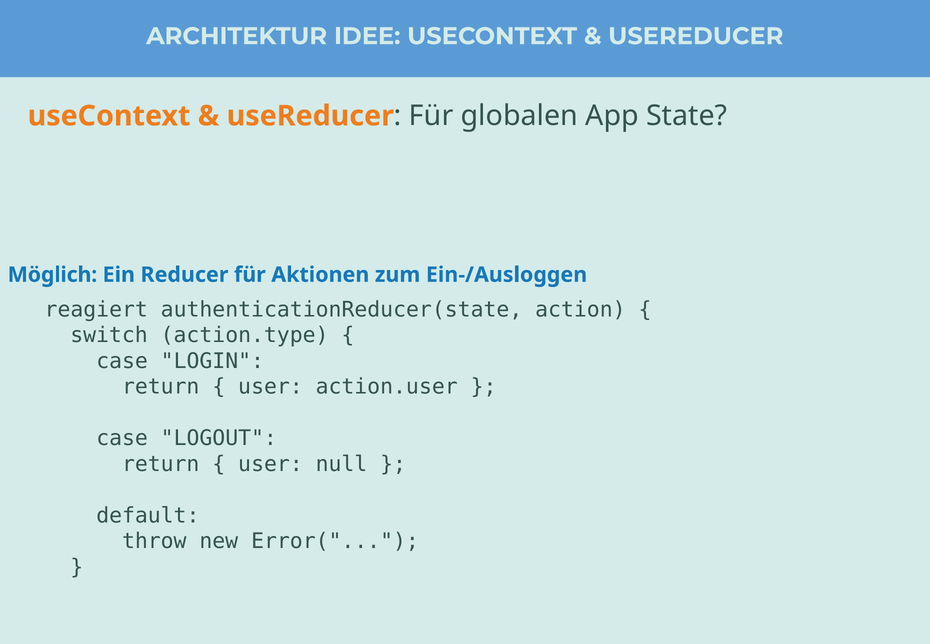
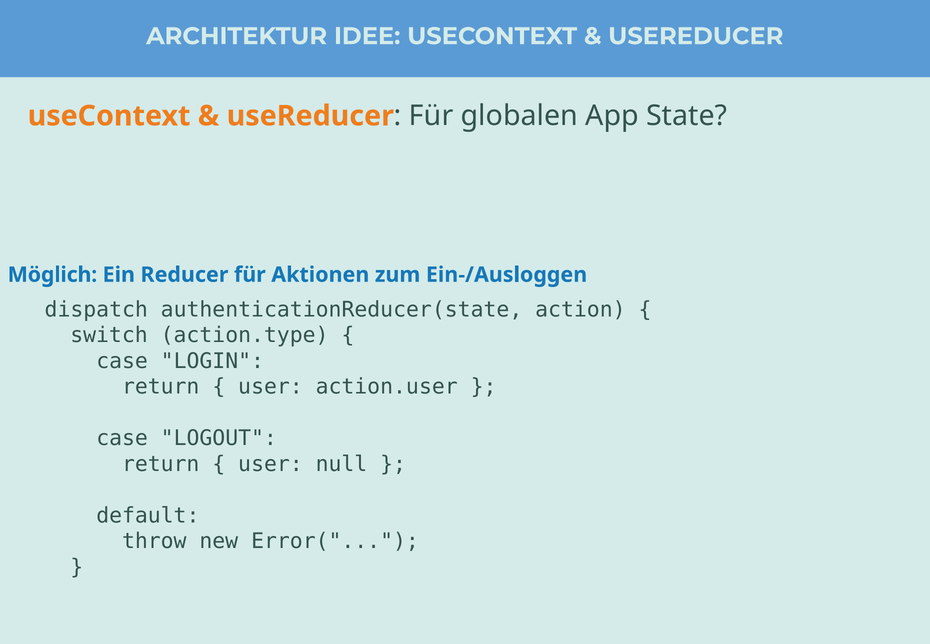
reagiert: reagiert -> dispatch (96, 309)
